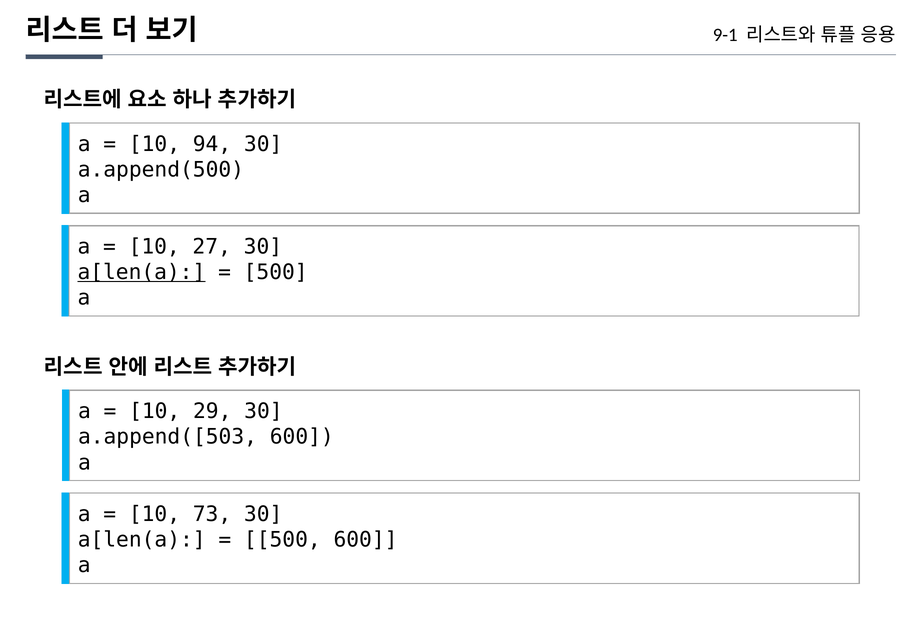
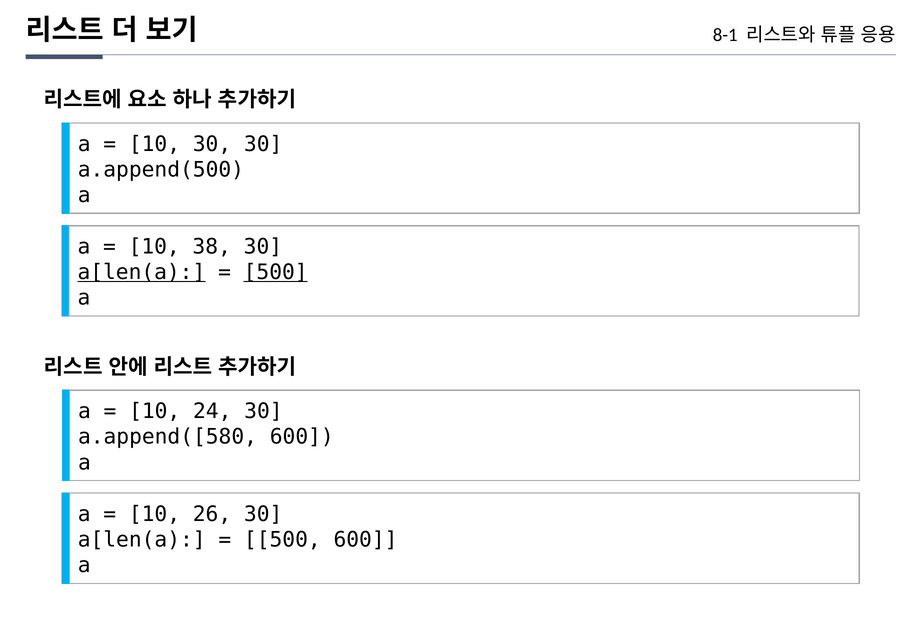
9-1: 9-1 -> 8-1 (725, 35)
10 94: 94 -> 30 (212, 144)
27: 27 -> 38 (212, 247)
500 underline: none -> present (276, 272)
29: 29 -> 24 (212, 411)
a.append([503: a.append([503 -> a.append([580 (167, 437)
73: 73 -> 26 (212, 514)
